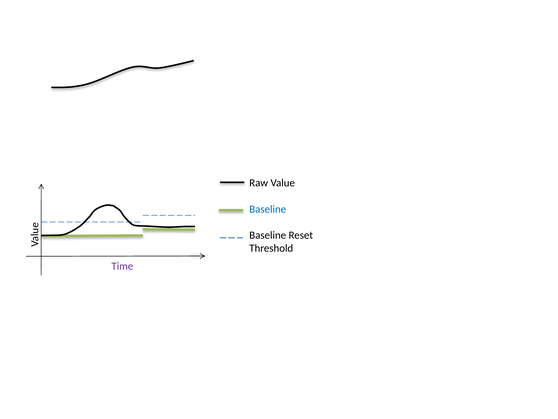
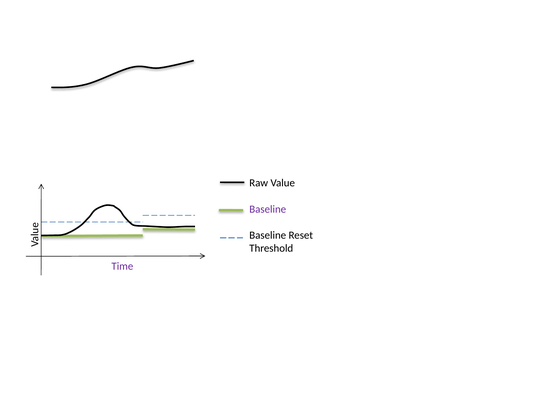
Baseline colour: blue -> purple (268, 209)
